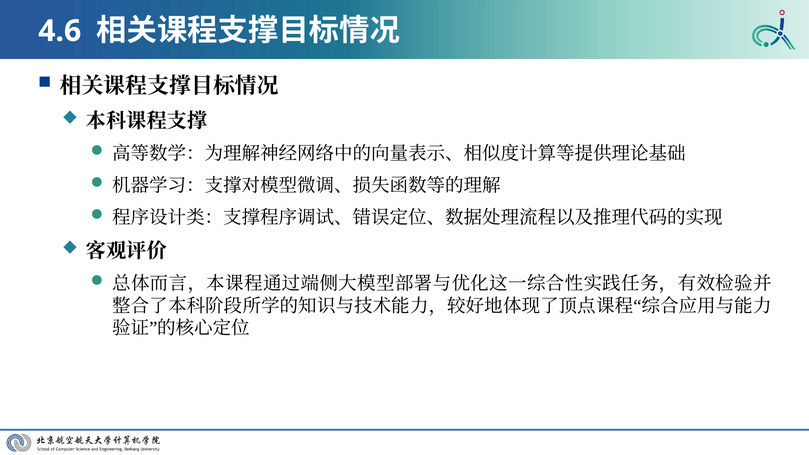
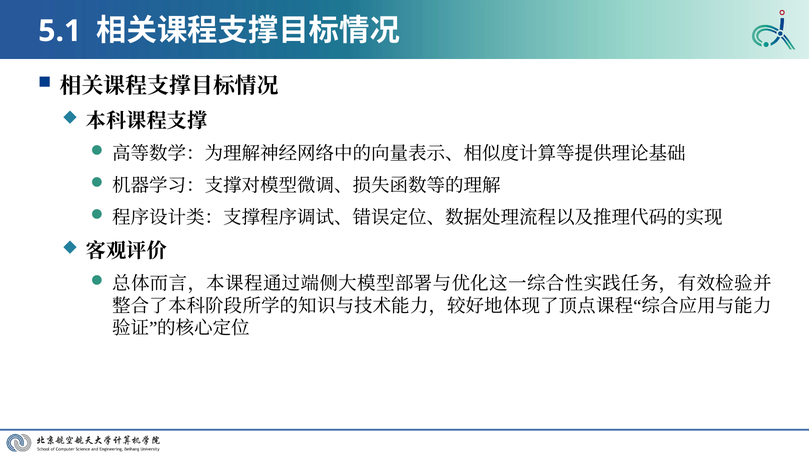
4.6: 4.6 -> 5.1 (60, 31)
